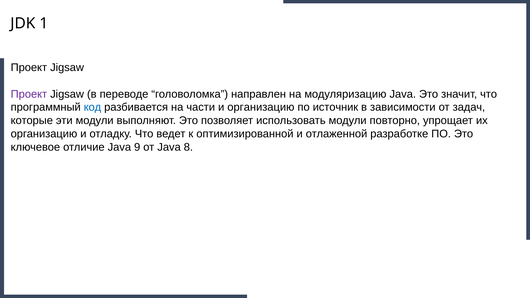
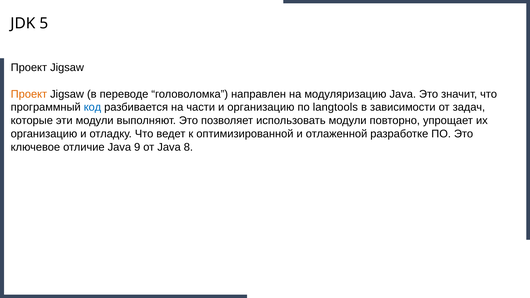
1: 1 -> 5 (44, 24)
Проект colour: purple -> orange (29, 94)
источник: источник -> langtools (335, 107)
